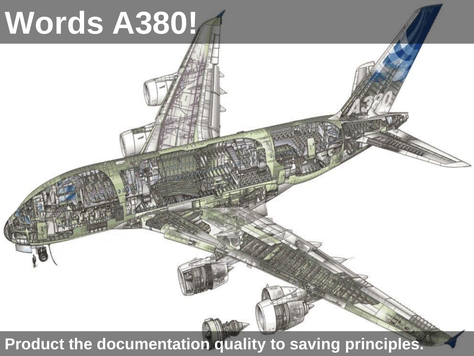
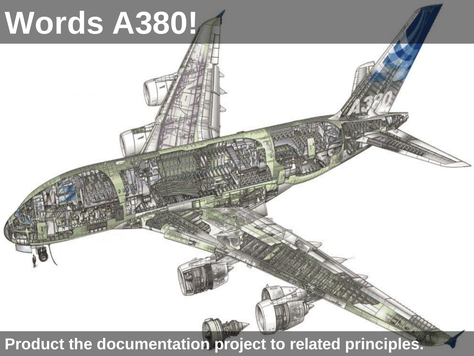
quality: quality -> project (240, 344)
saving: saving -> related (315, 344)
